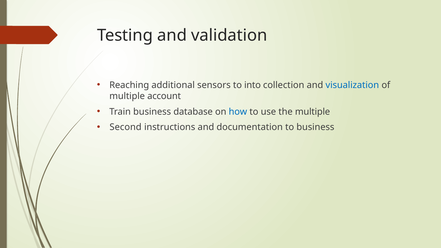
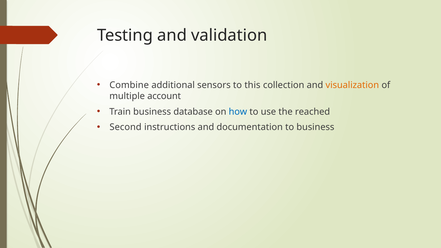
Reaching: Reaching -> Combine (129, 85)
into: into -> this (252, 85)
visualization colour: blue -> orange (352, 85)
the multiple: multiple -> reached (313, 112)
